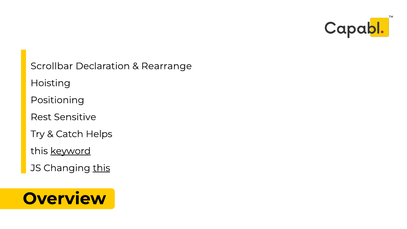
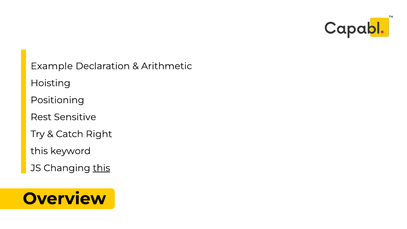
Scrollbar: Scrollbar -> Example (52, 66)
Rearrange: Rearrange -> Arithmetic (167, 66)
Helps: Helps -> Right (99, 134)
keyword underline: present -> none (71, 151)
